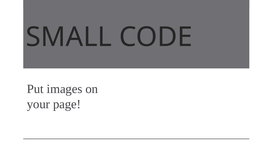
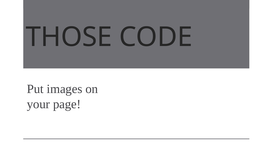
SMALL: SMALL -> THOSE (69, 37)
